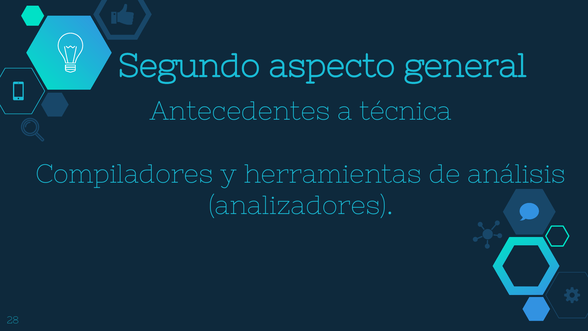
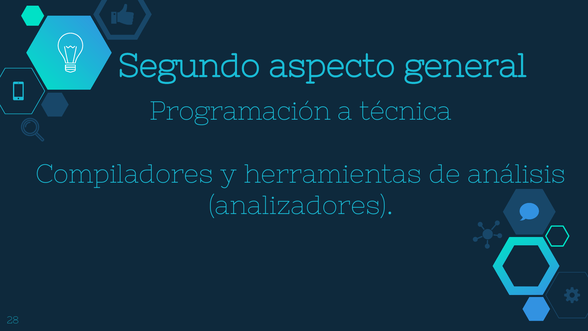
Antecedentes: Antecedentes -> Programación (240, 111)
